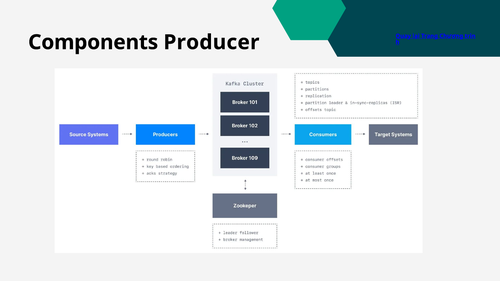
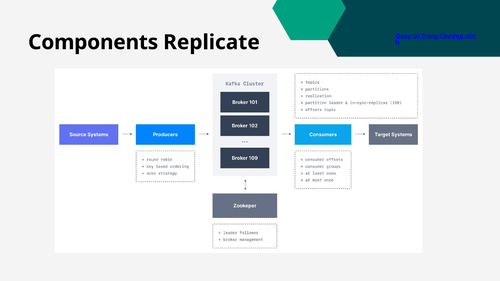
Producer: Producer -> Replicate (211, 42)
